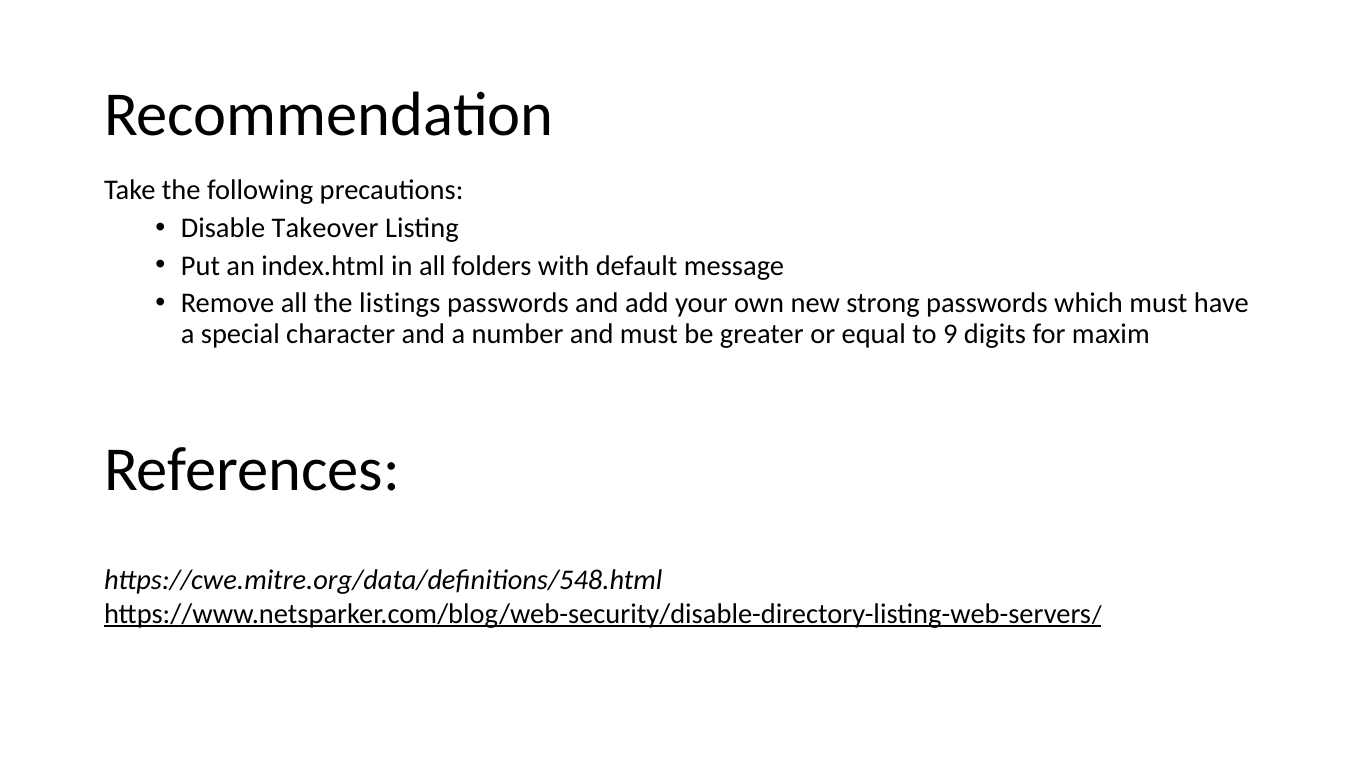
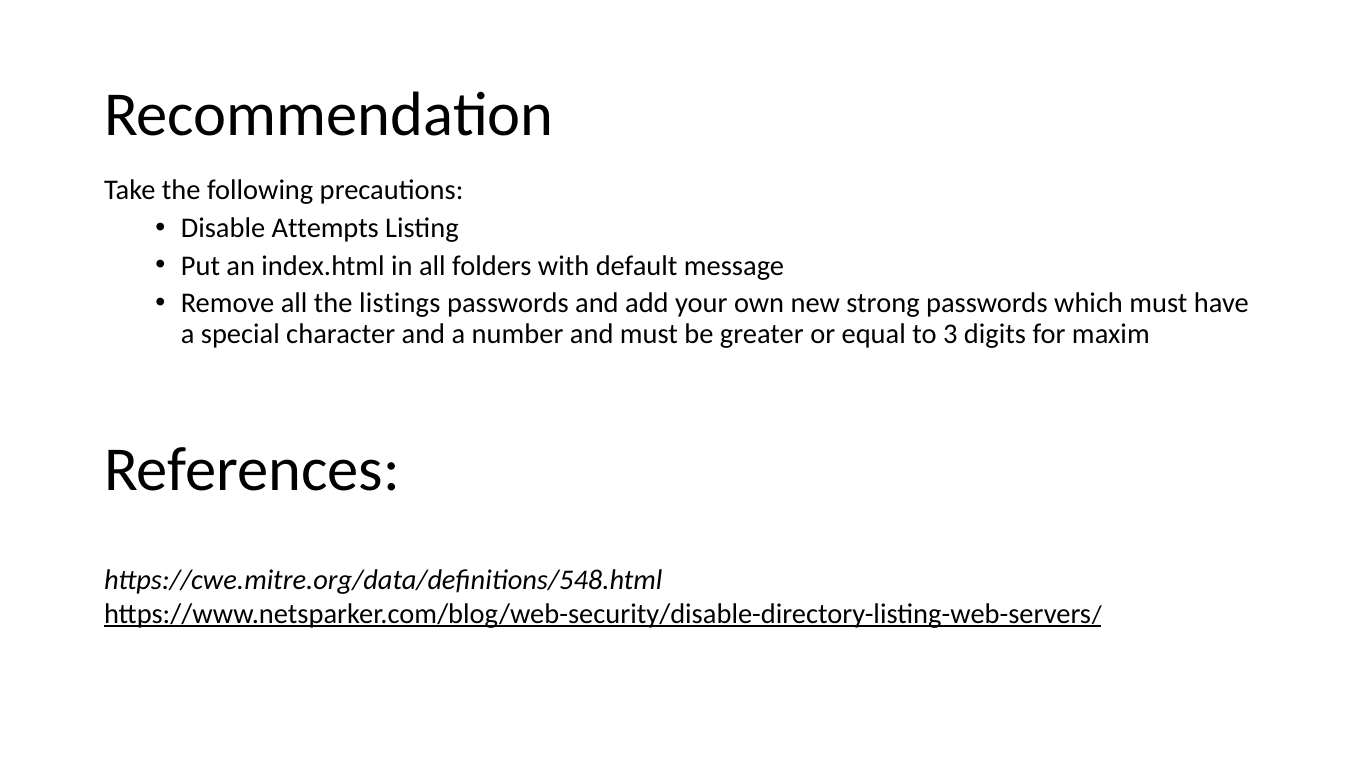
Takeover: Takeover -> Attempts (325, 228)
9: 9 -> 3 (950, 334)
